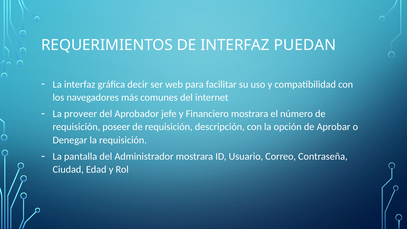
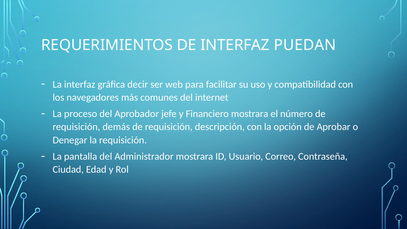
proveer: proveer -> proceso (81, 114)
poseer: poseer -> demás (116, 127)
